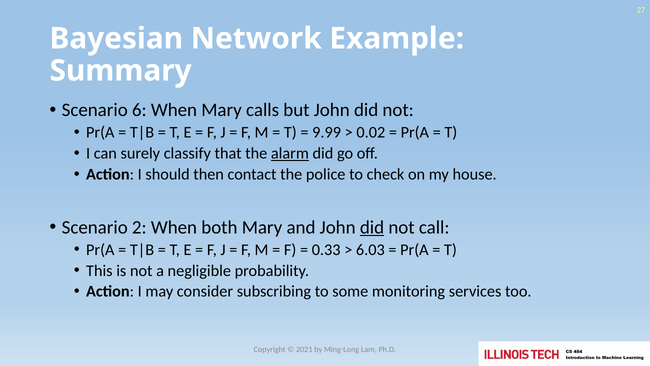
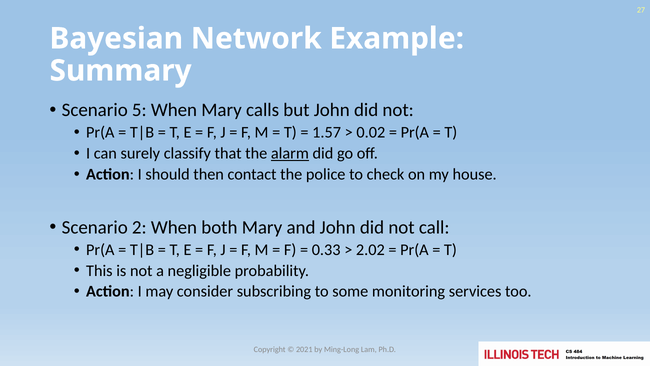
6: 6 -> 5 (139, 110)
9.99: 9.99 -> 1.57 (327, 132)
did underline: present -> none (372, 227)
6.03: 6.03 -> 2.02 (370, 249)
